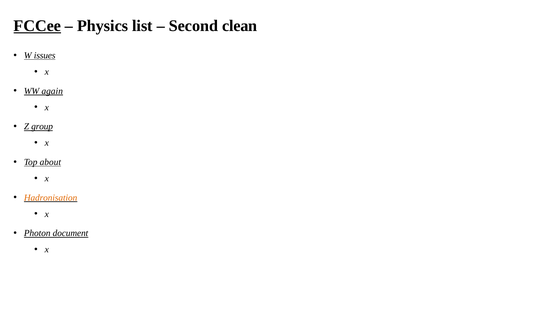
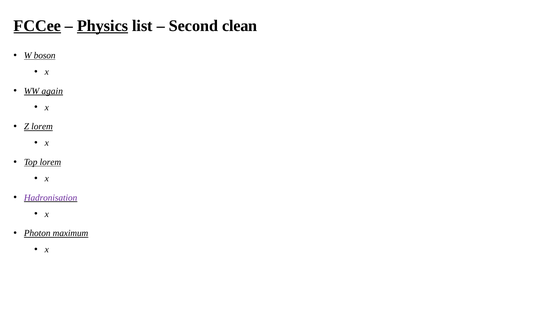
Physics underline: none -> present (103, 26)
issues: issues -> boson (45, 55)
Z group: group -> lorem (42, 126)
Top about: about -> lorem (50, 162)
Hadronisation colour: orange -> purple (51, 197)
document: document -> maximum (70, 233)
